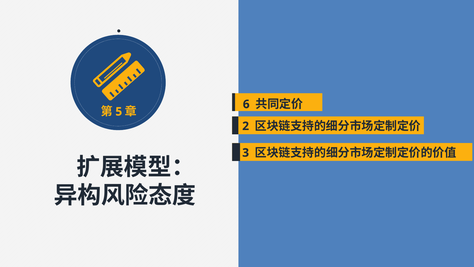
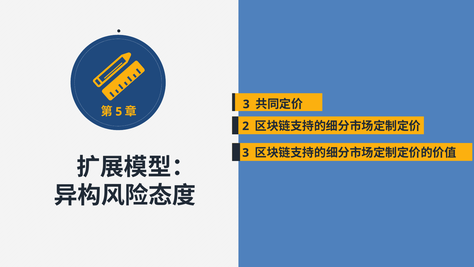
6: 6 -> 3 (246, 104)
